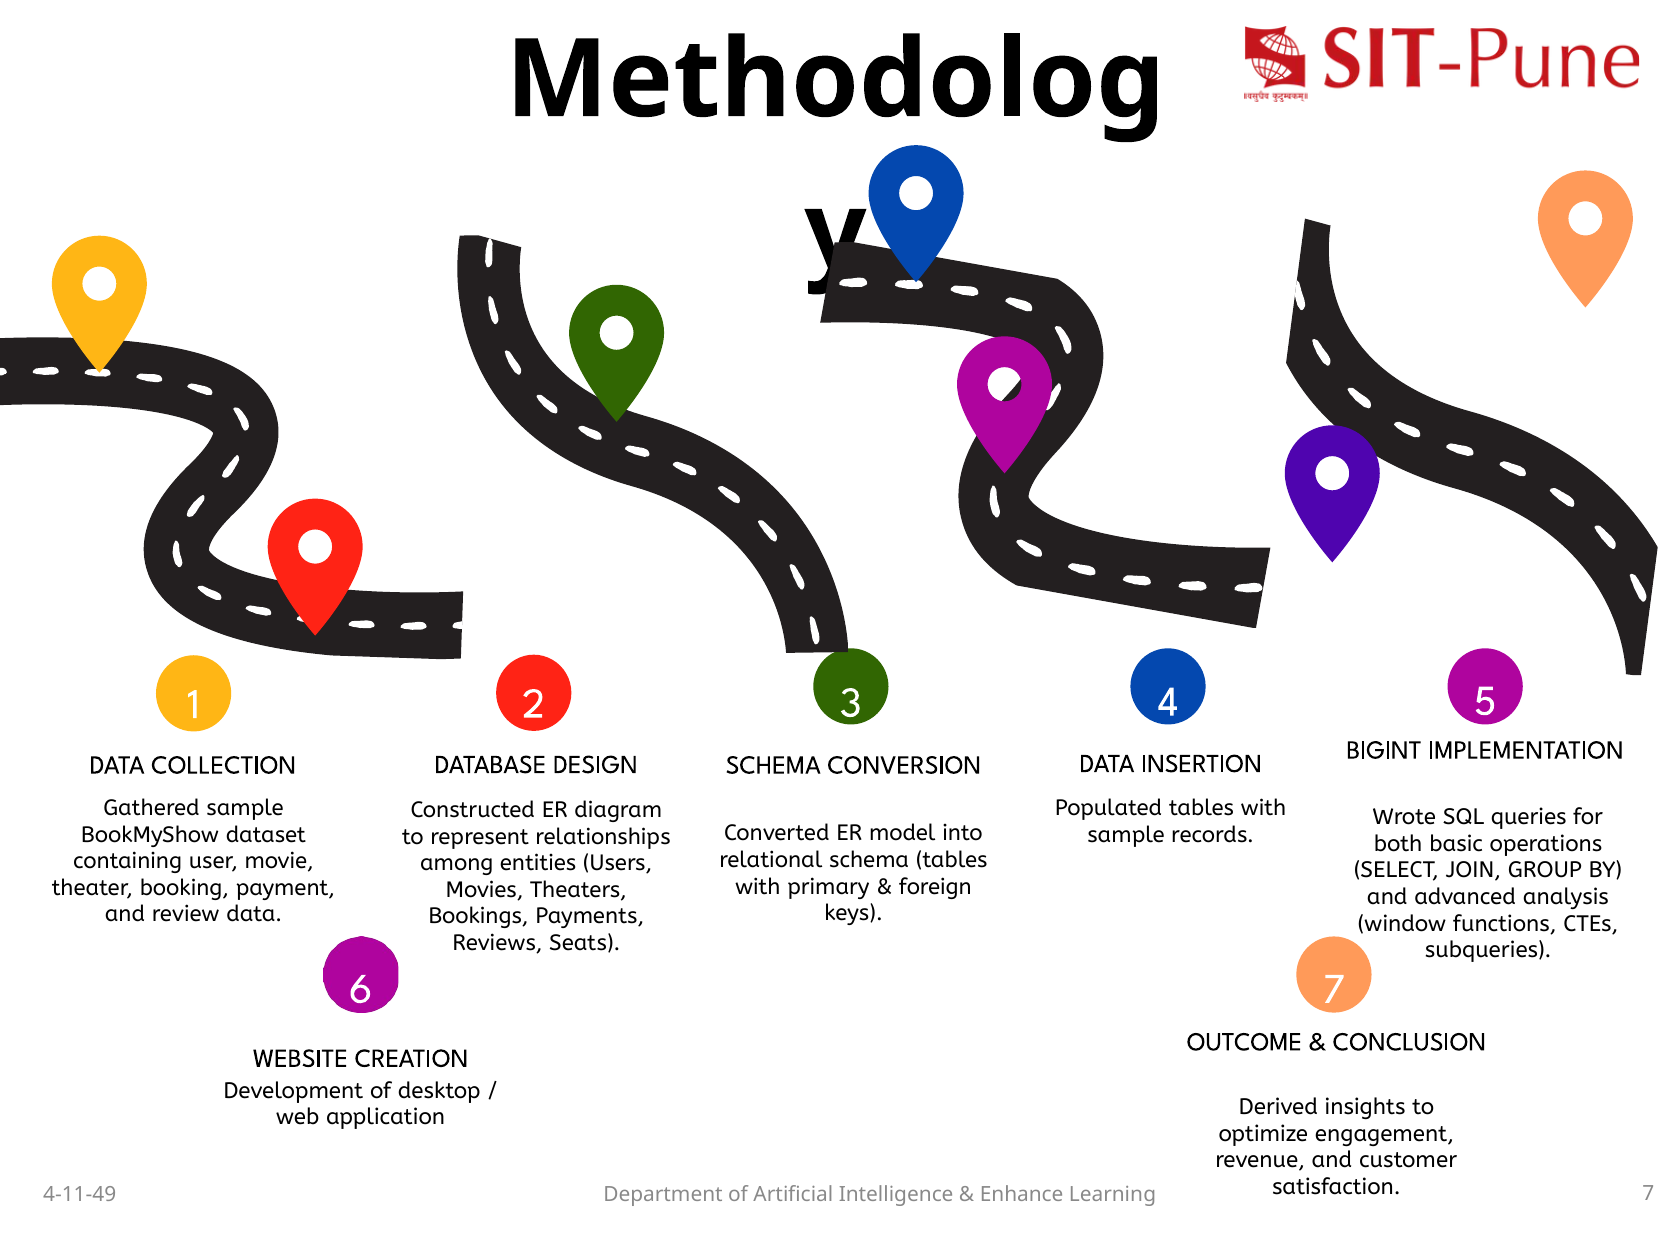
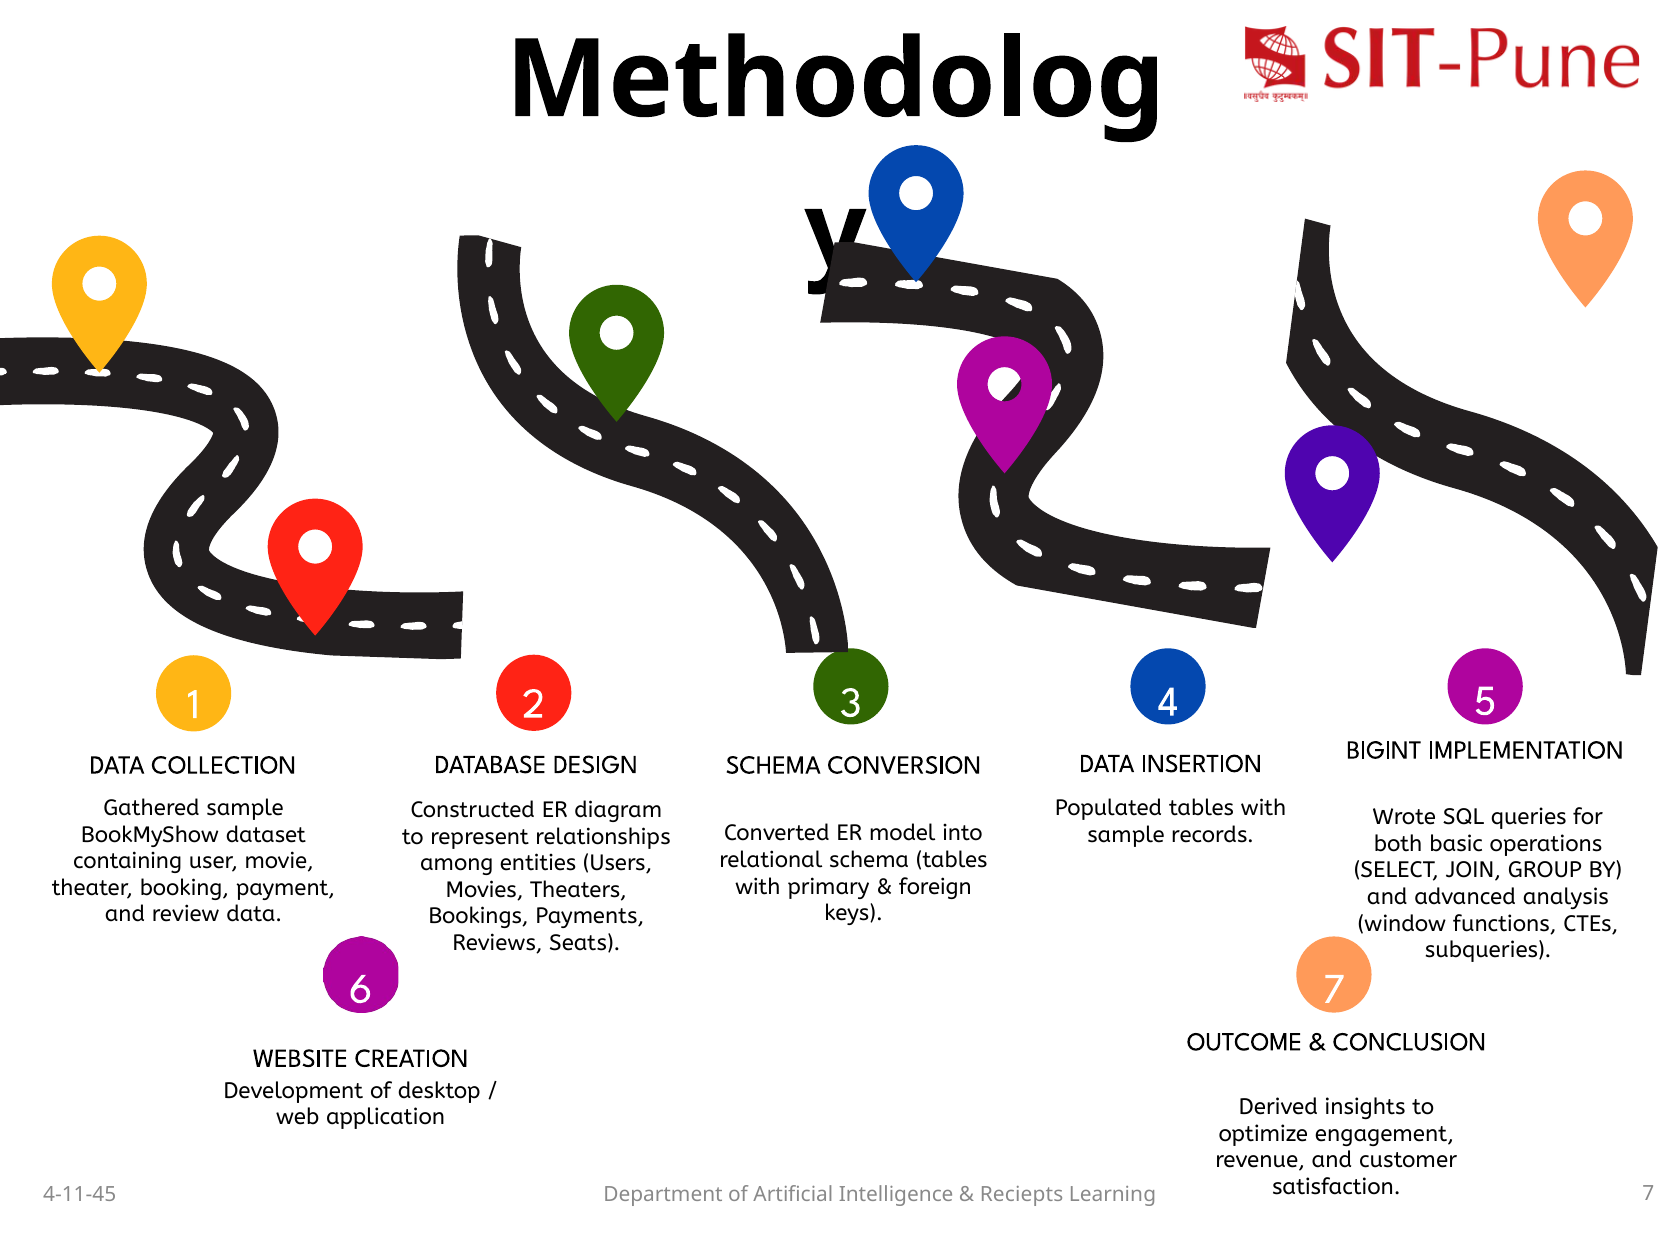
4-11-49: 4-11-49 -> 4-11-45 (80, 1195)
Enhance: Enhance -> Reciepts (1022, 1195)
